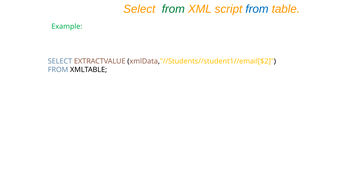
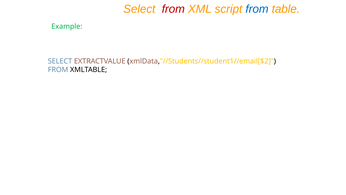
from colour: green -> red (173, 9)
